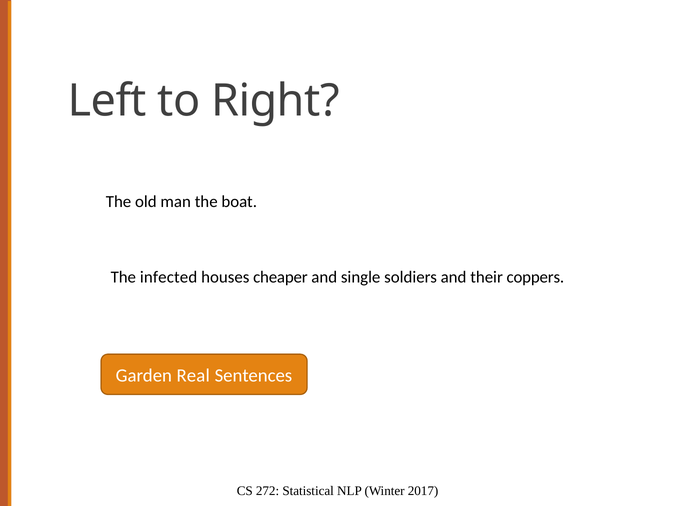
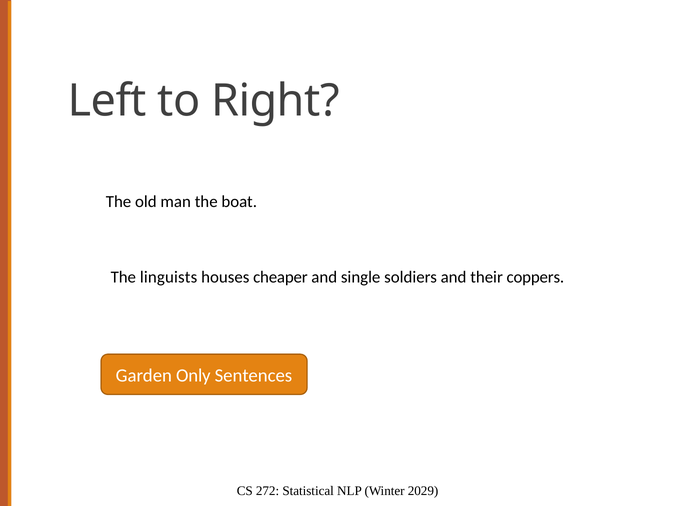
infected: infected -> linguists (169, 277)
Real: Real -> Only (193, 376)
2017: 2017 -> 2029 (423, 491)
